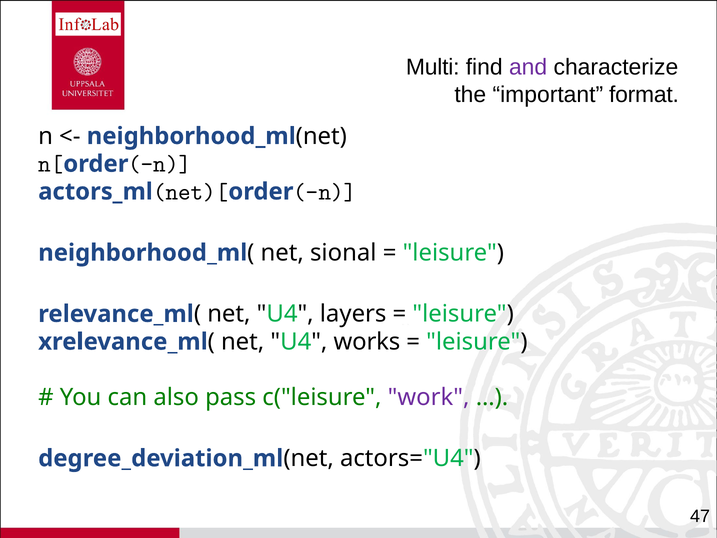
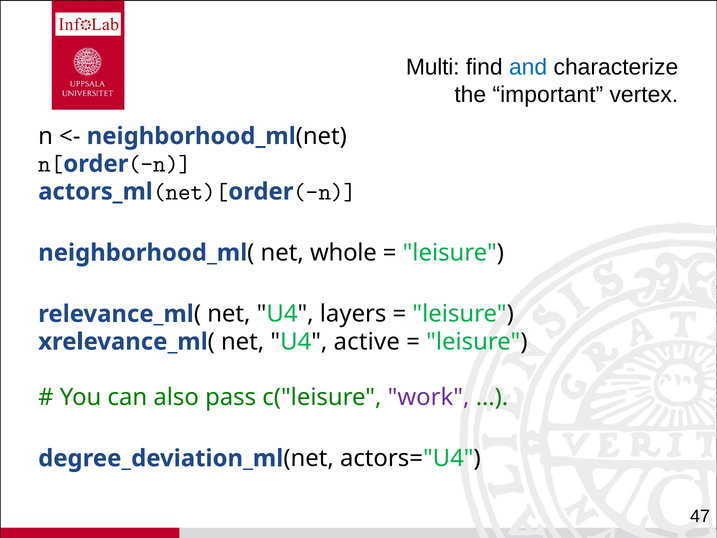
and colour: purple -> blue (528, 67)
format: format -> vertex (644, 95)
sional: sional -> whole (343, 253)
works: works -> active (367, 342)
